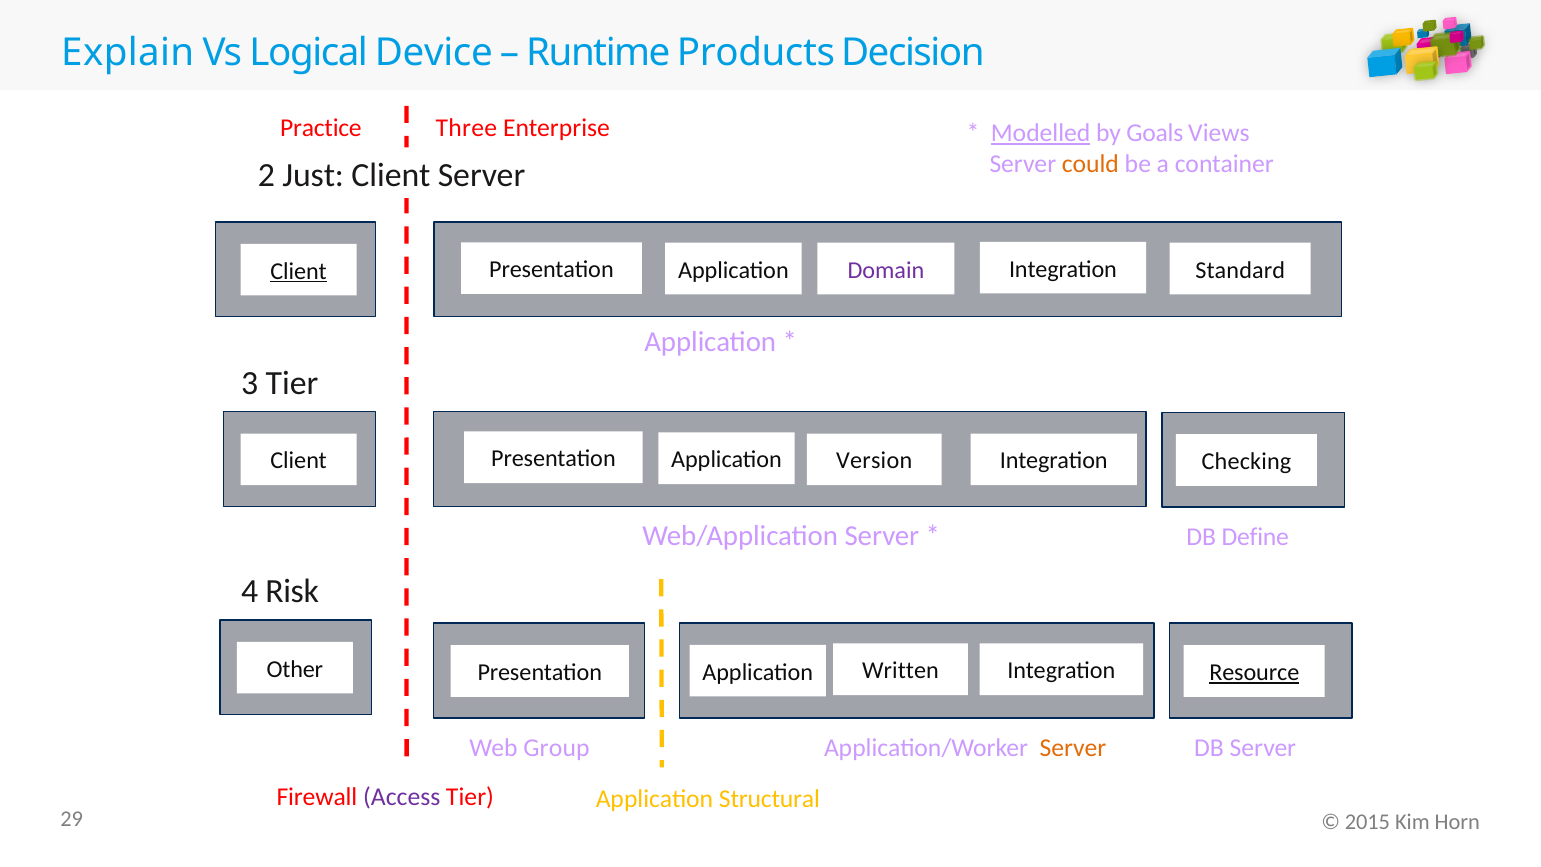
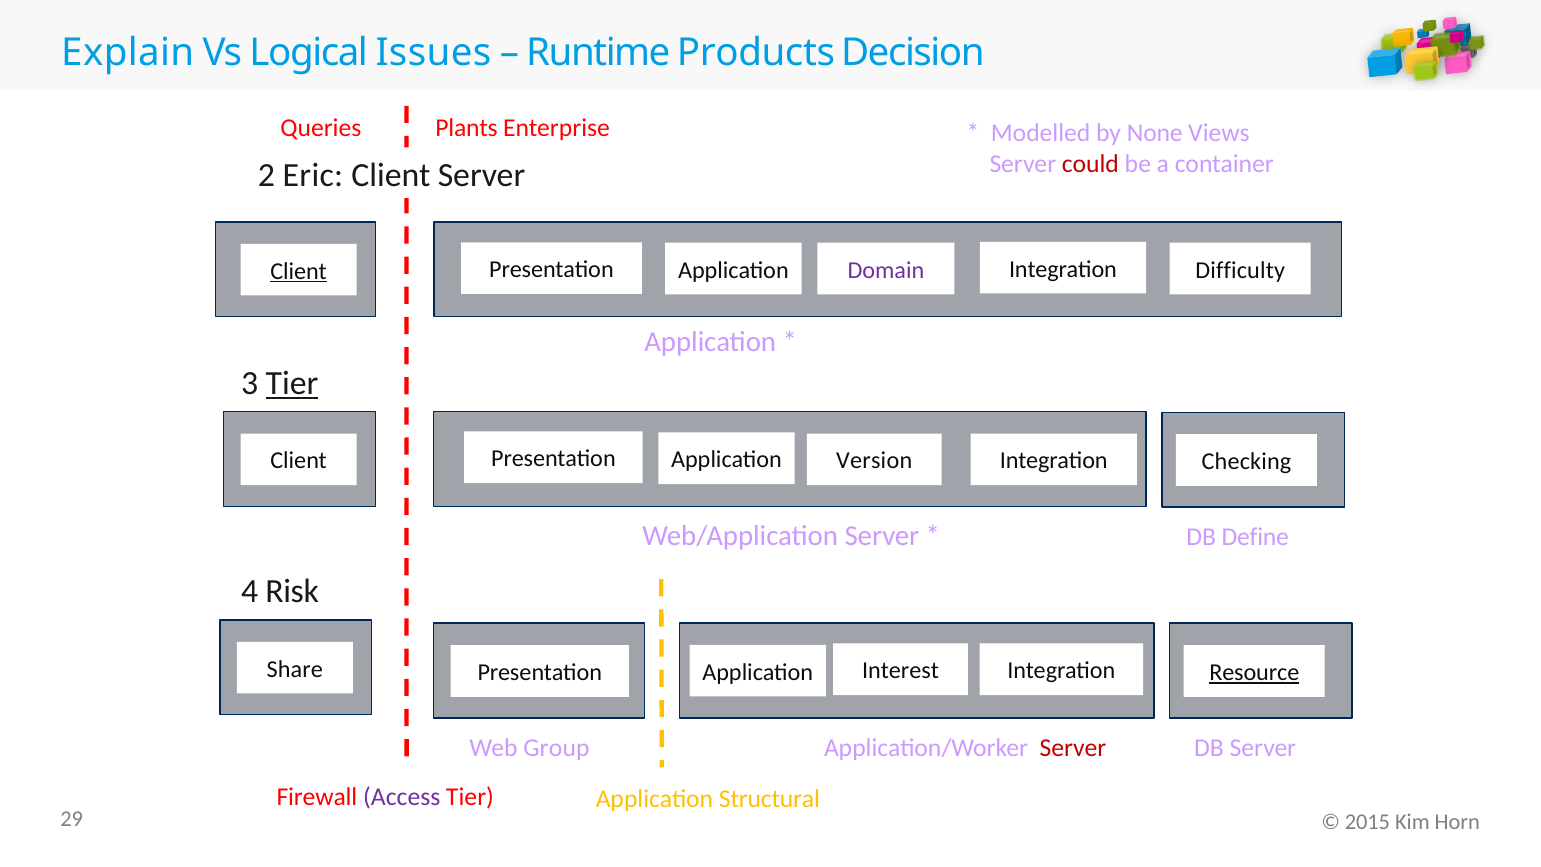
Device: Device -> Issues (433, 53)
Practice: Practice -> Queries (321, 128)
Three: Three -> Plants (467, 128)
Modelled underline: present -> none (1041, 133)
Goals: Goals -> None (1155, 133)
could colour: orange -> red (1090, 164)
Just: Just -> Eric (313, 175)
Standard: Standard -> Difficulty (1240, 270)
Tier underline: none -> present (292, 383)
Other: Other -> Share (295, 669)
Written: Written -> Interest (901, 671)
Server colour: orange -> red (1073, 747)
